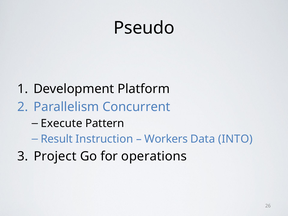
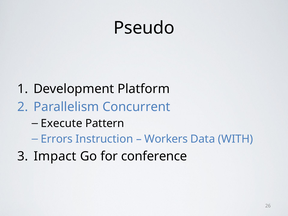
Result: Result -> Errors (57, 139)
INTO: INTO -> WITH (236, 139)
Project: Project -> Impact (55, 156)
operations: operations -> conference (154, 156)
